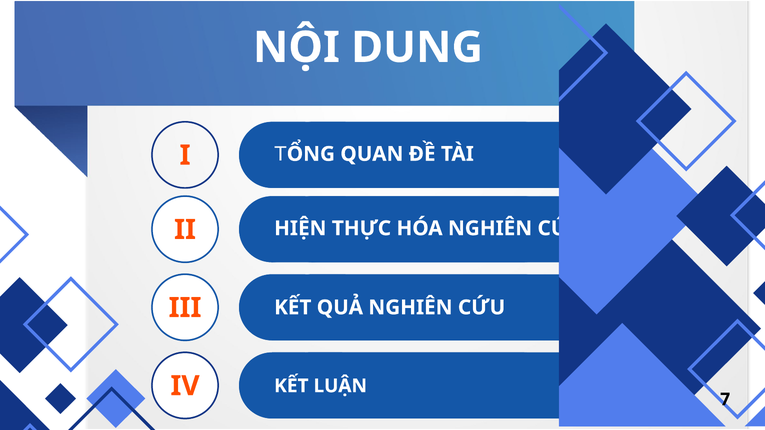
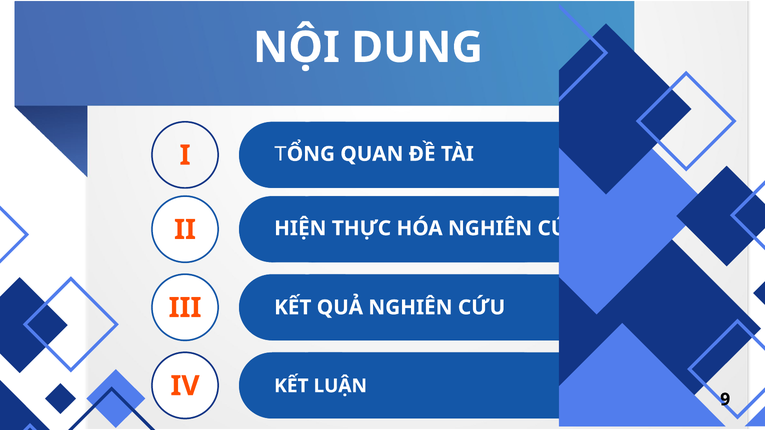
7: 7 -> 9 (725, 400)
